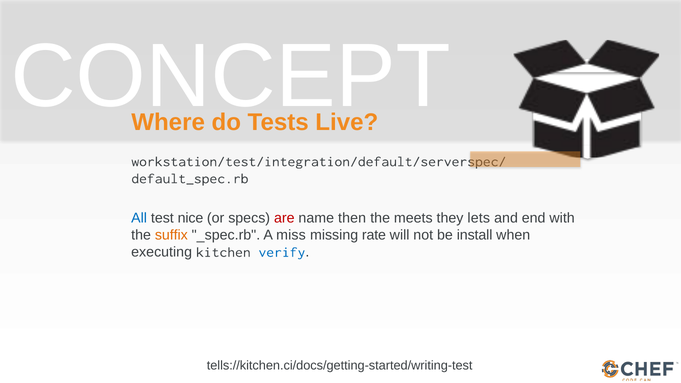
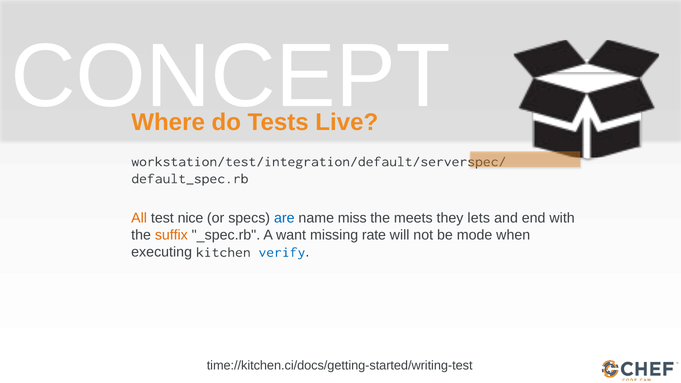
All colour: blue -> orange (139, 218)
are colour: red -> blue (284, 218)
then: then -> miss (352, 218)
miss: miss -> want (291, 235)
install: install -> mode (475, 235)
tells://kitchen.ci/docs/getting-started/writing-test: tells://kitchen.ci/docs/getting-started/writing-test -> time://kitchen.ci/docs/getting-started/writing-test (340, 366)
